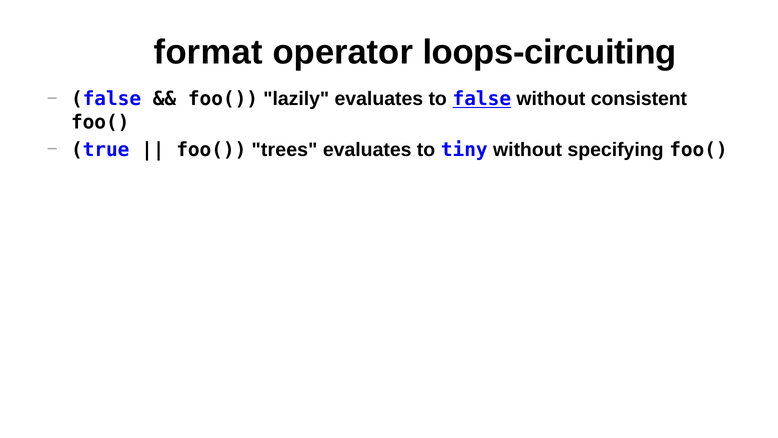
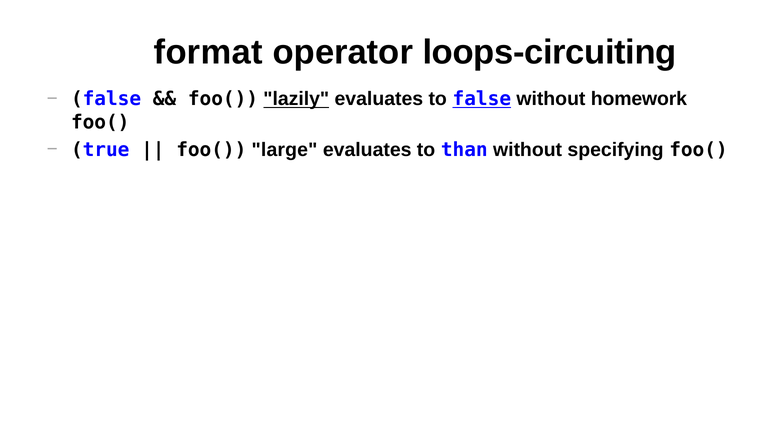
lazily underline: none -> present (296, 99)
consistent: consistent -> homework (639, 99)
trees: trees -> large (285, 149)
tiny: tiny -> than (464, 149)
